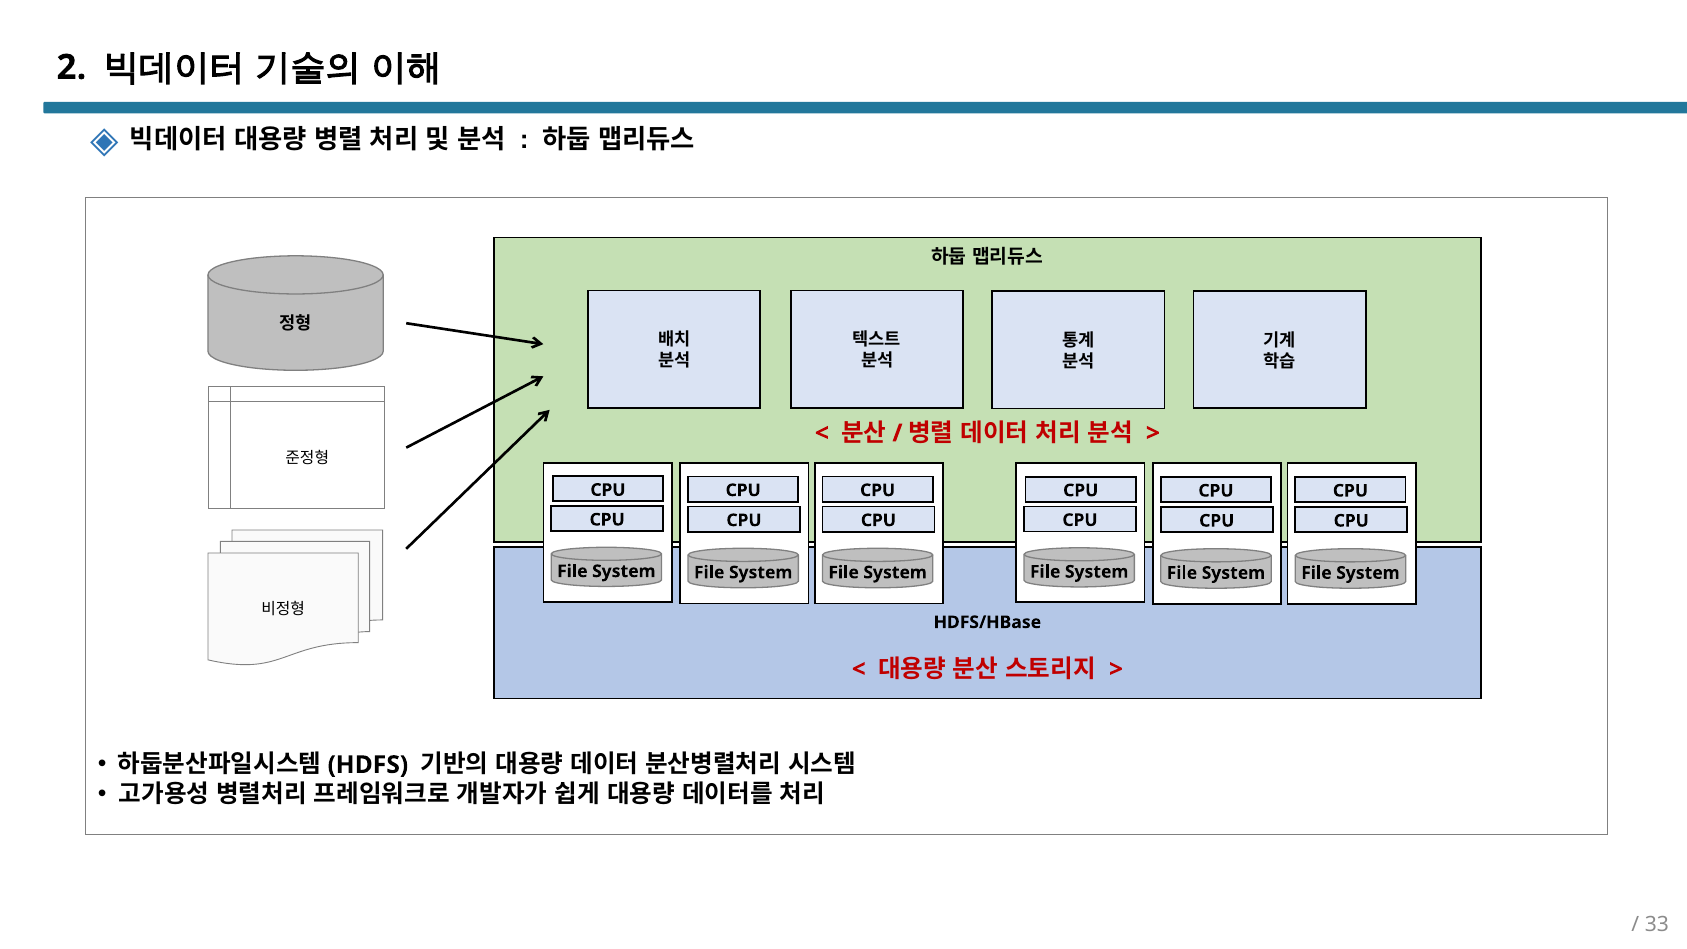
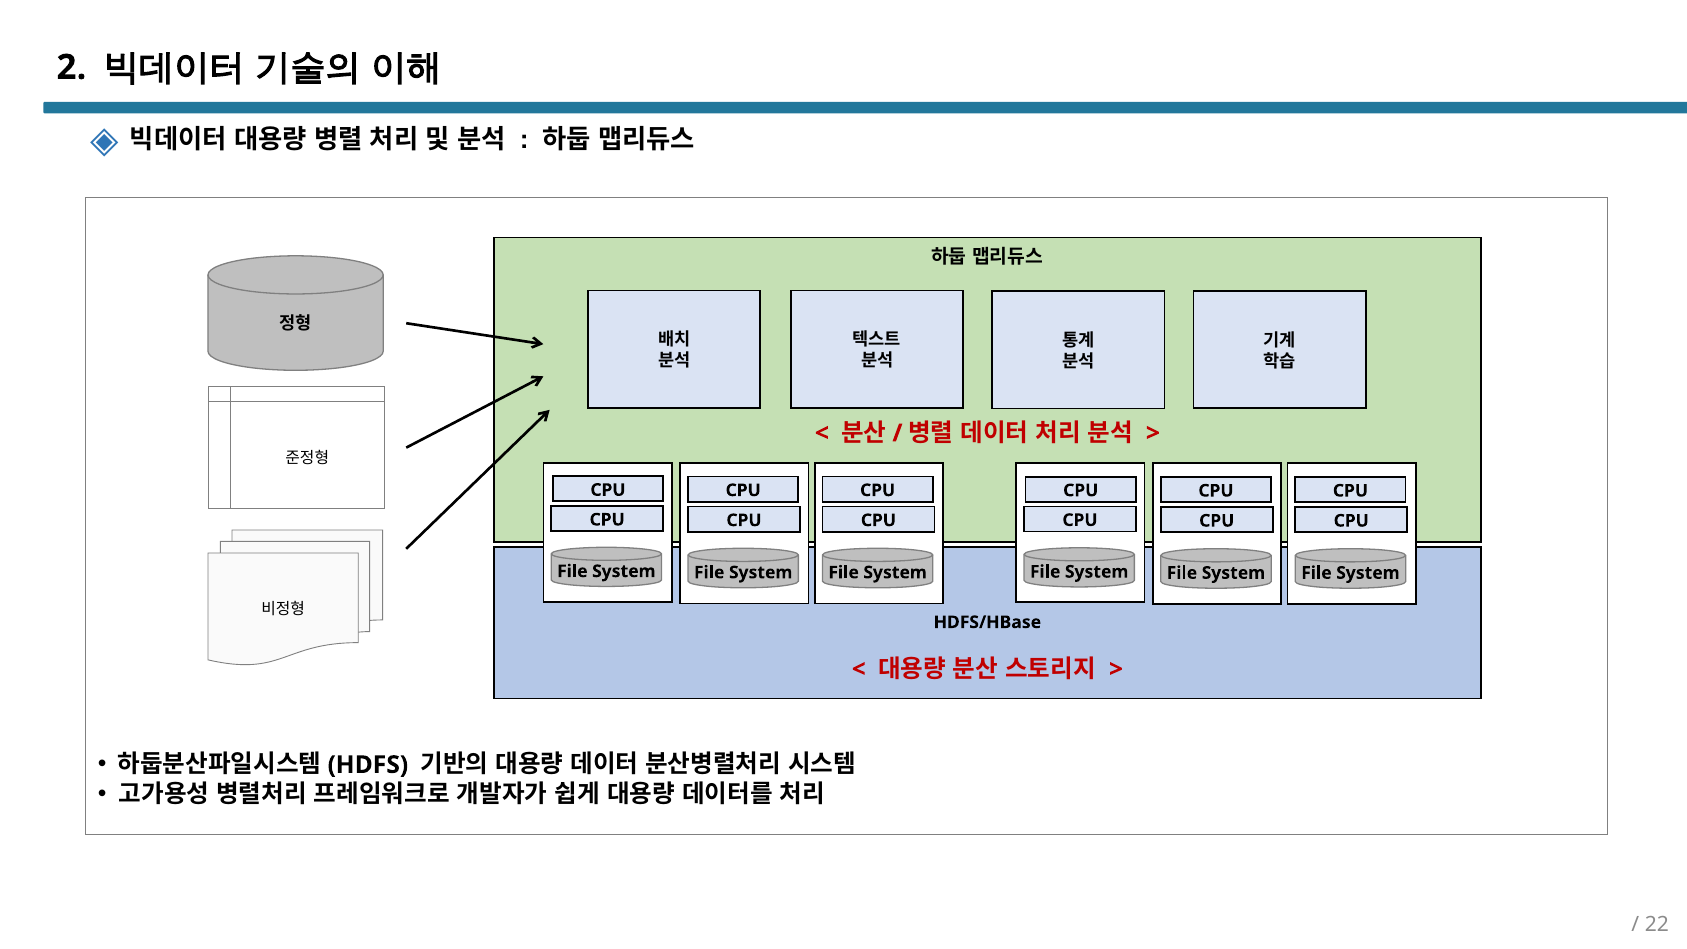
33: 33 -> 22 (1657, 924)
